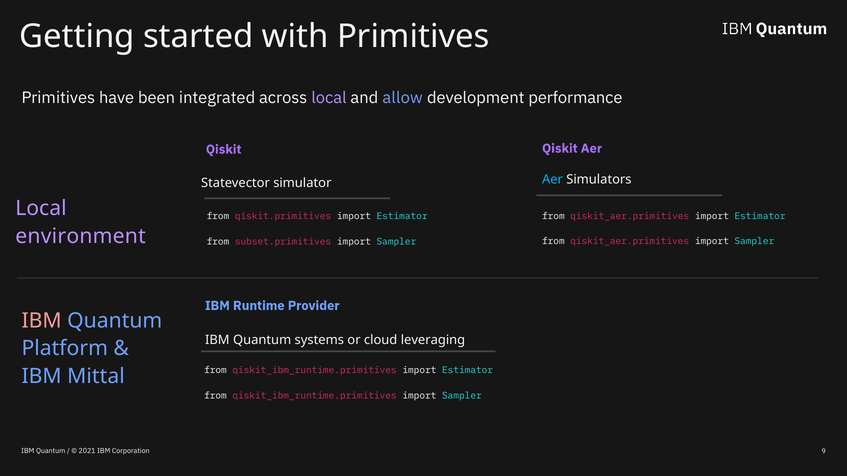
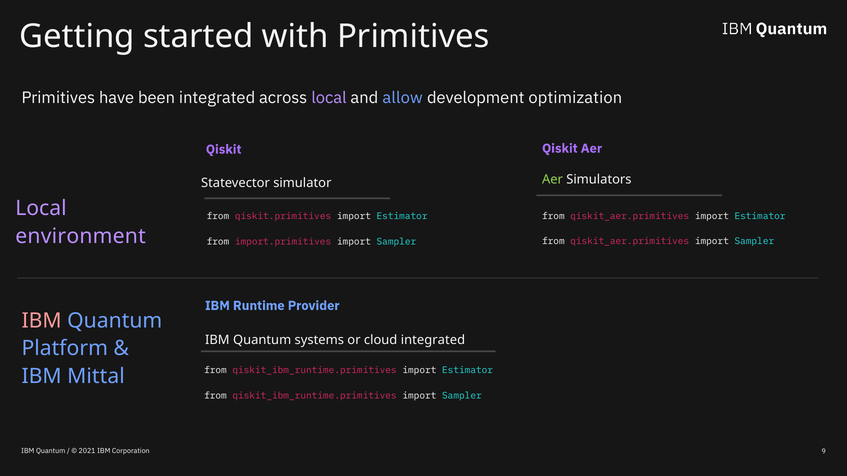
performance: performance -> optimization (575, 98)
Aer colour: light blue -> light green (552, 180)
subset.primitives: subset.primitives -> import.primitives (283, 242)
cloud leveraging: leveraging -> integrated (433, 340)
